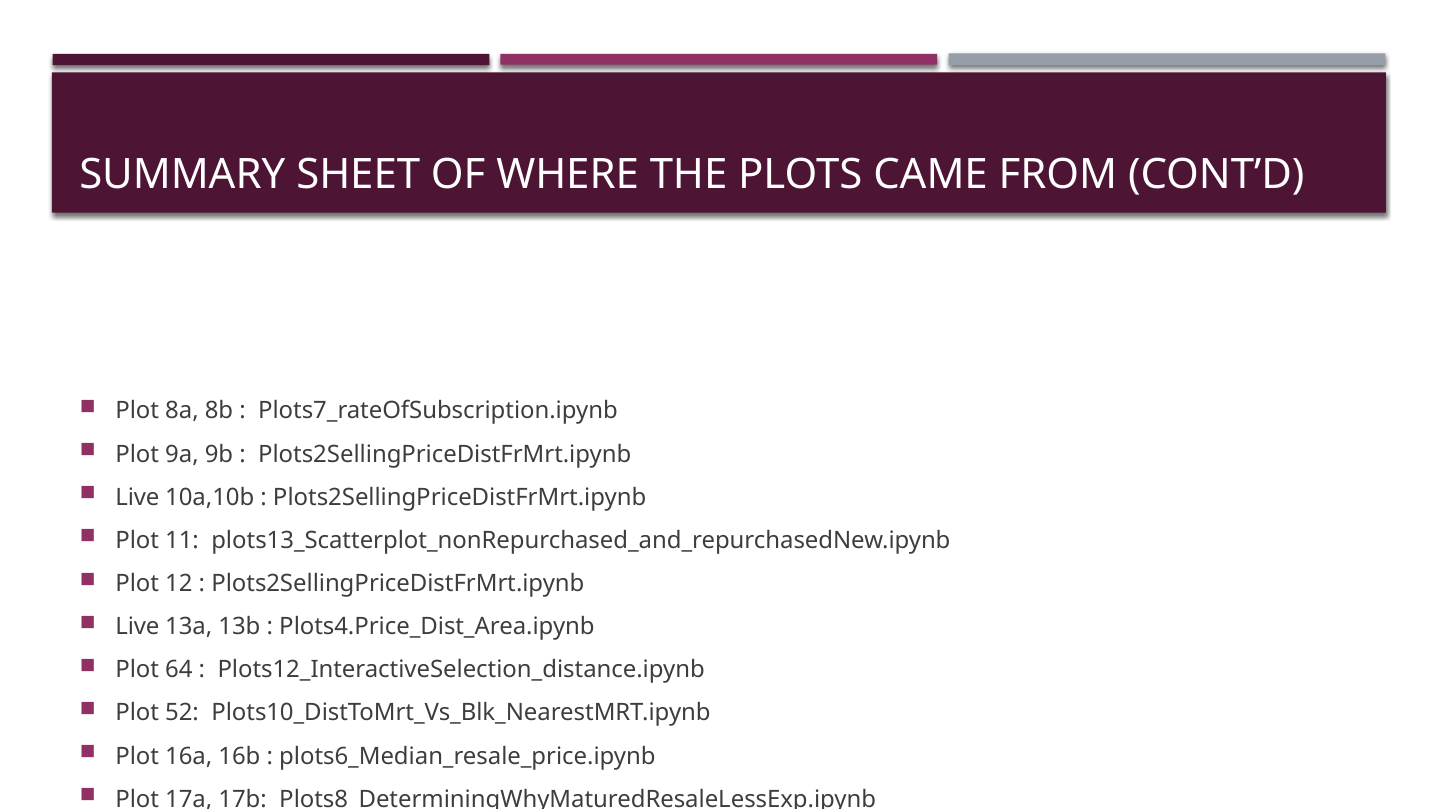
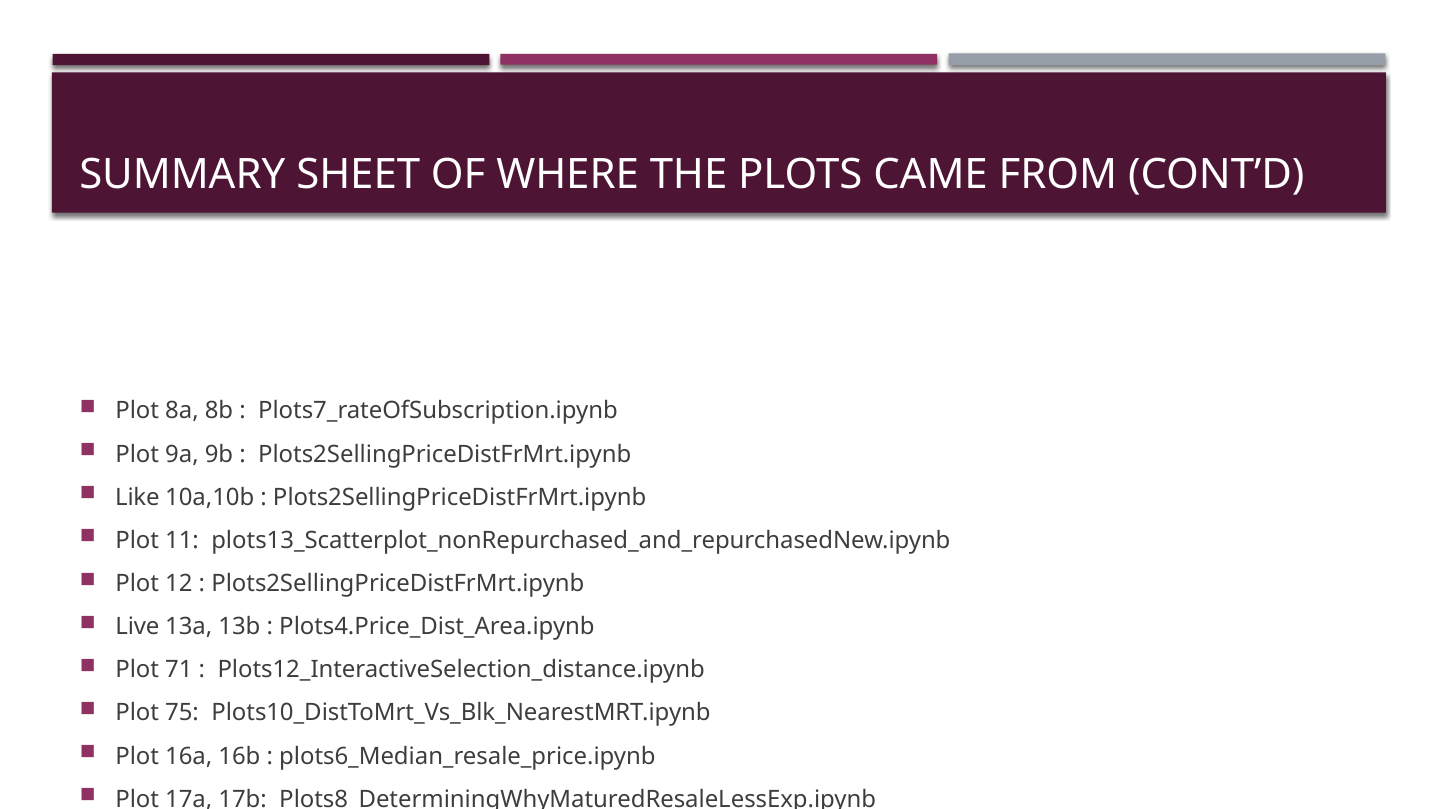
Live: Live -> Like (137, 497)
64: 64 -> 71 (179, 670)
52: 52 -> 75 (182, 713)
